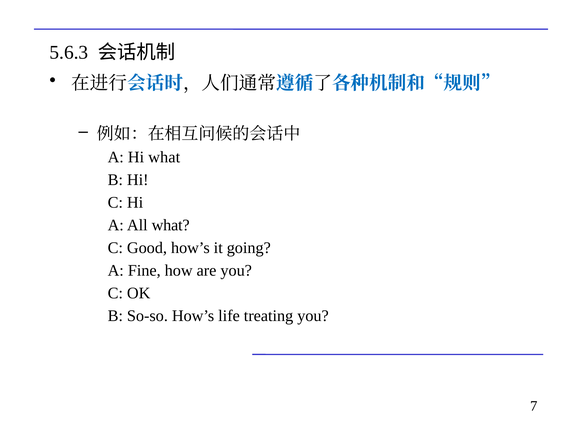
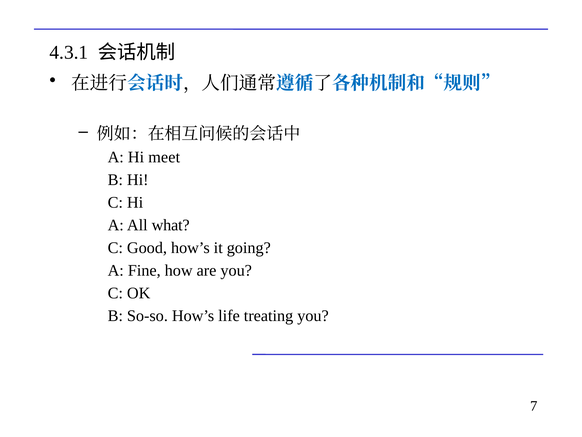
5.6.3: 5.6.3 -> 4.3.1 (69, 52)
Hi what: what -> meet (164, 157)
